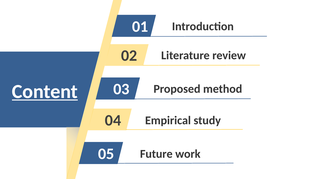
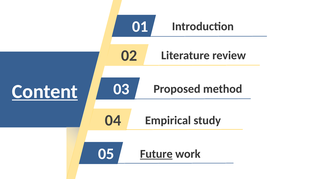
Future underline: none -> present (156, 154)
